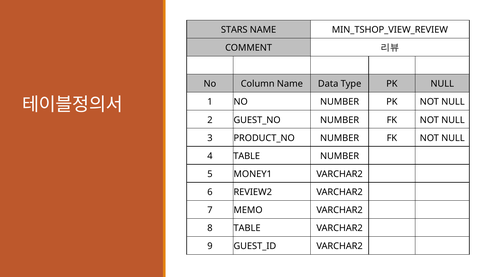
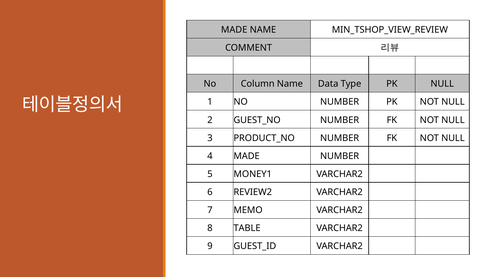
STARS: STARS -> MADE (234, 30)
4 TABLE: TABLE -> MADE (247, 156)
